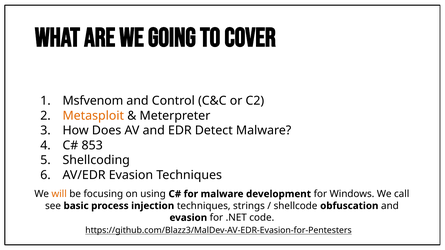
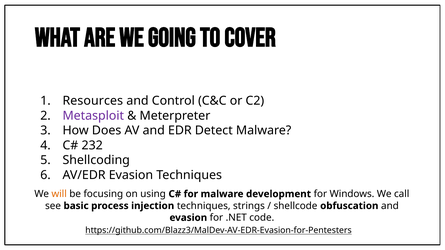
Msfvenom: Msfvenom -> Resources (93, 101)
Metasploit colour: orange -> purple (93, 116)
853: 853 -> 232 (92, 146)
